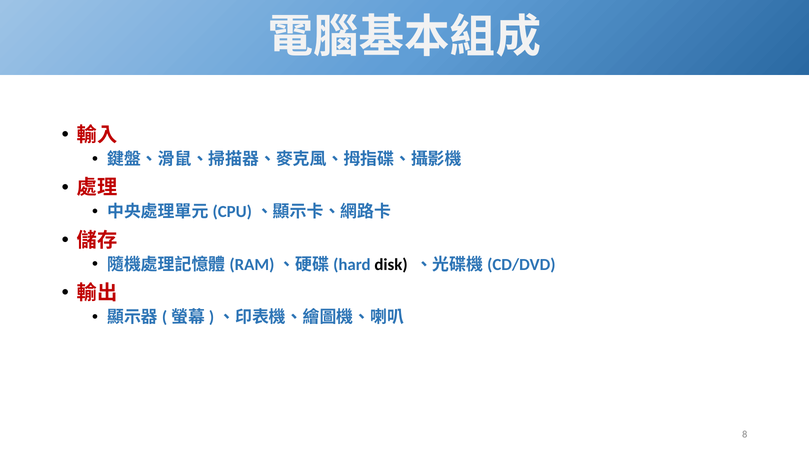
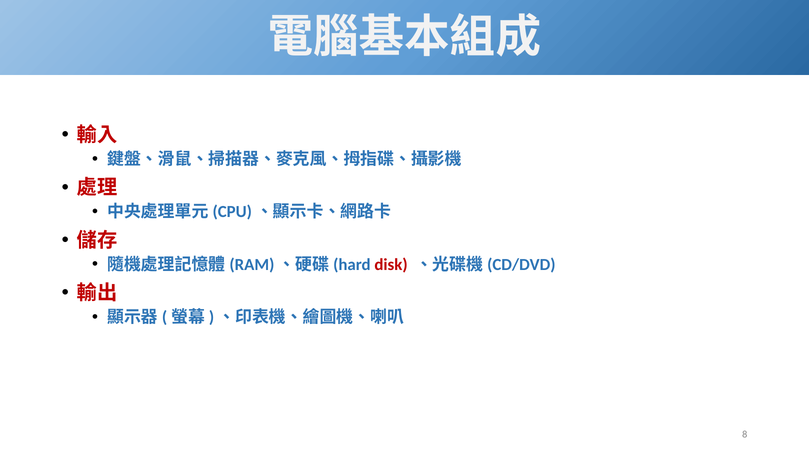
disk colour: black -> red (391, 265)
